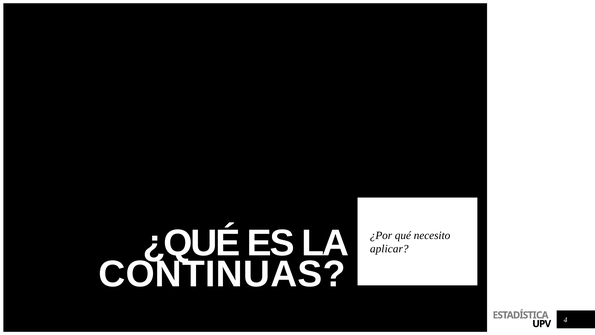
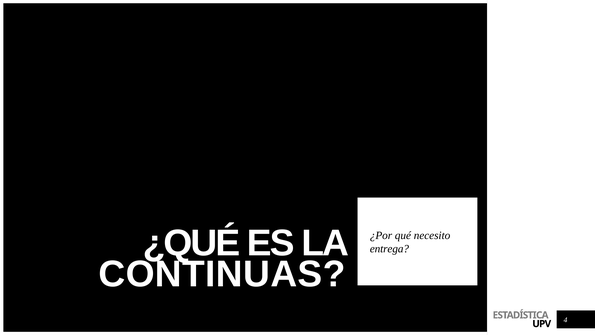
aplicar: aplicar -> entrega (389, 249)
